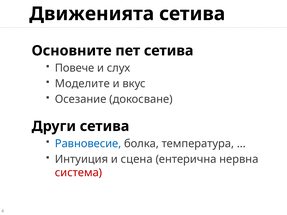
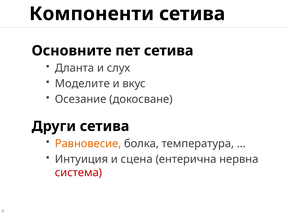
Движенията: Движенията -> Компоненти (92, 14)
Повече: Повече -> Дланта (75, 68)
Равновесие colour: blue -> orange (88, 144)
